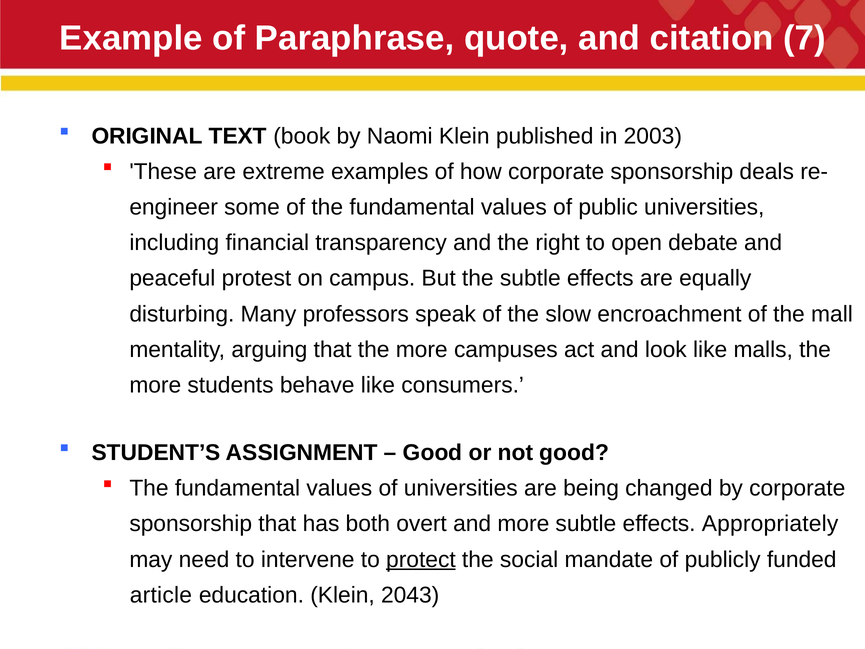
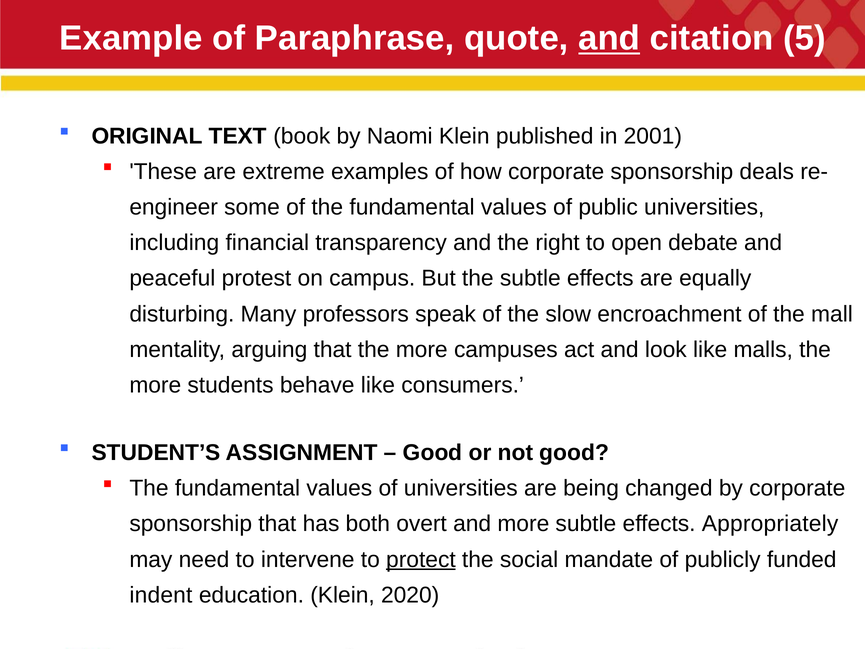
and underline: none -> present (609, 38)
7: 7 -> 5 (805, 38)
2003: 2003 -> 2001 (653, 136)
article: article -> indent (161, 595)
2043: 2043 -> 2020 (410, 595)
